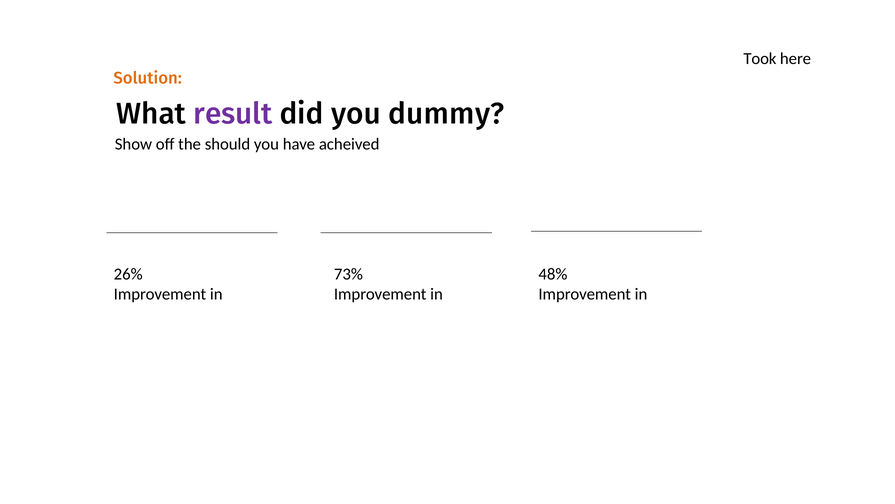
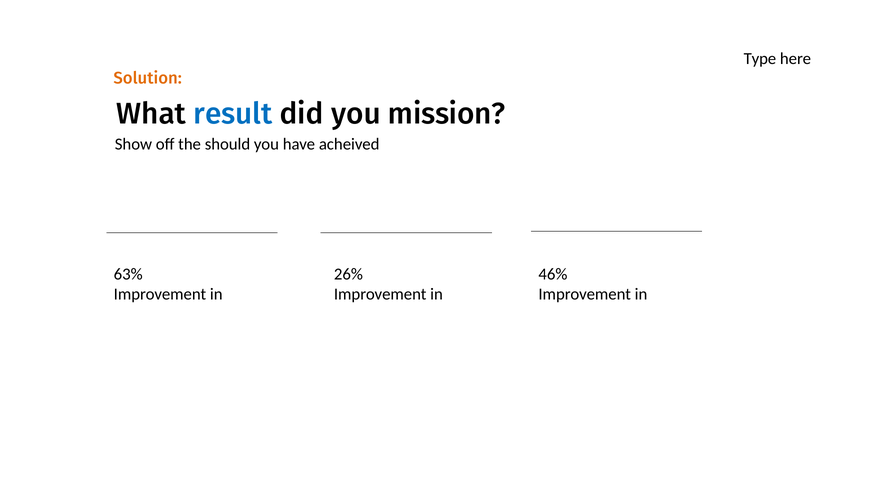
Took: Took -> Type (760, 58)
result colour: purple -> blue (233, 114)
dummy: dummy -> mission (447, 114)
26%: 26% -> 63% (128, 274)
73%: 73% -> 26% (348, 274)
48%: 48% -> 46% (553, 274)
